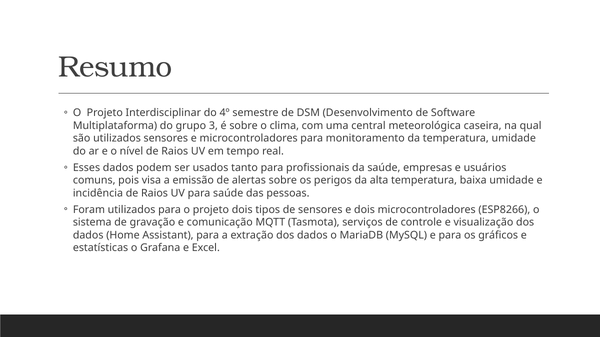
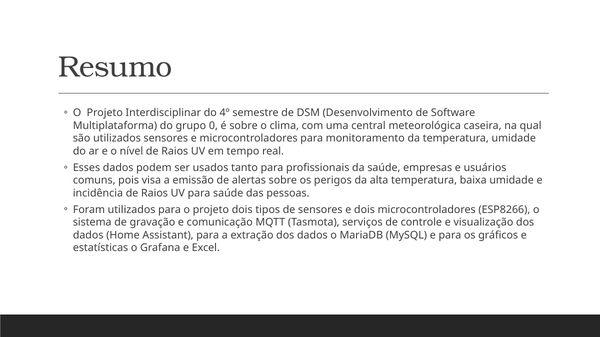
3: 3 -> 0 (213, 126)
